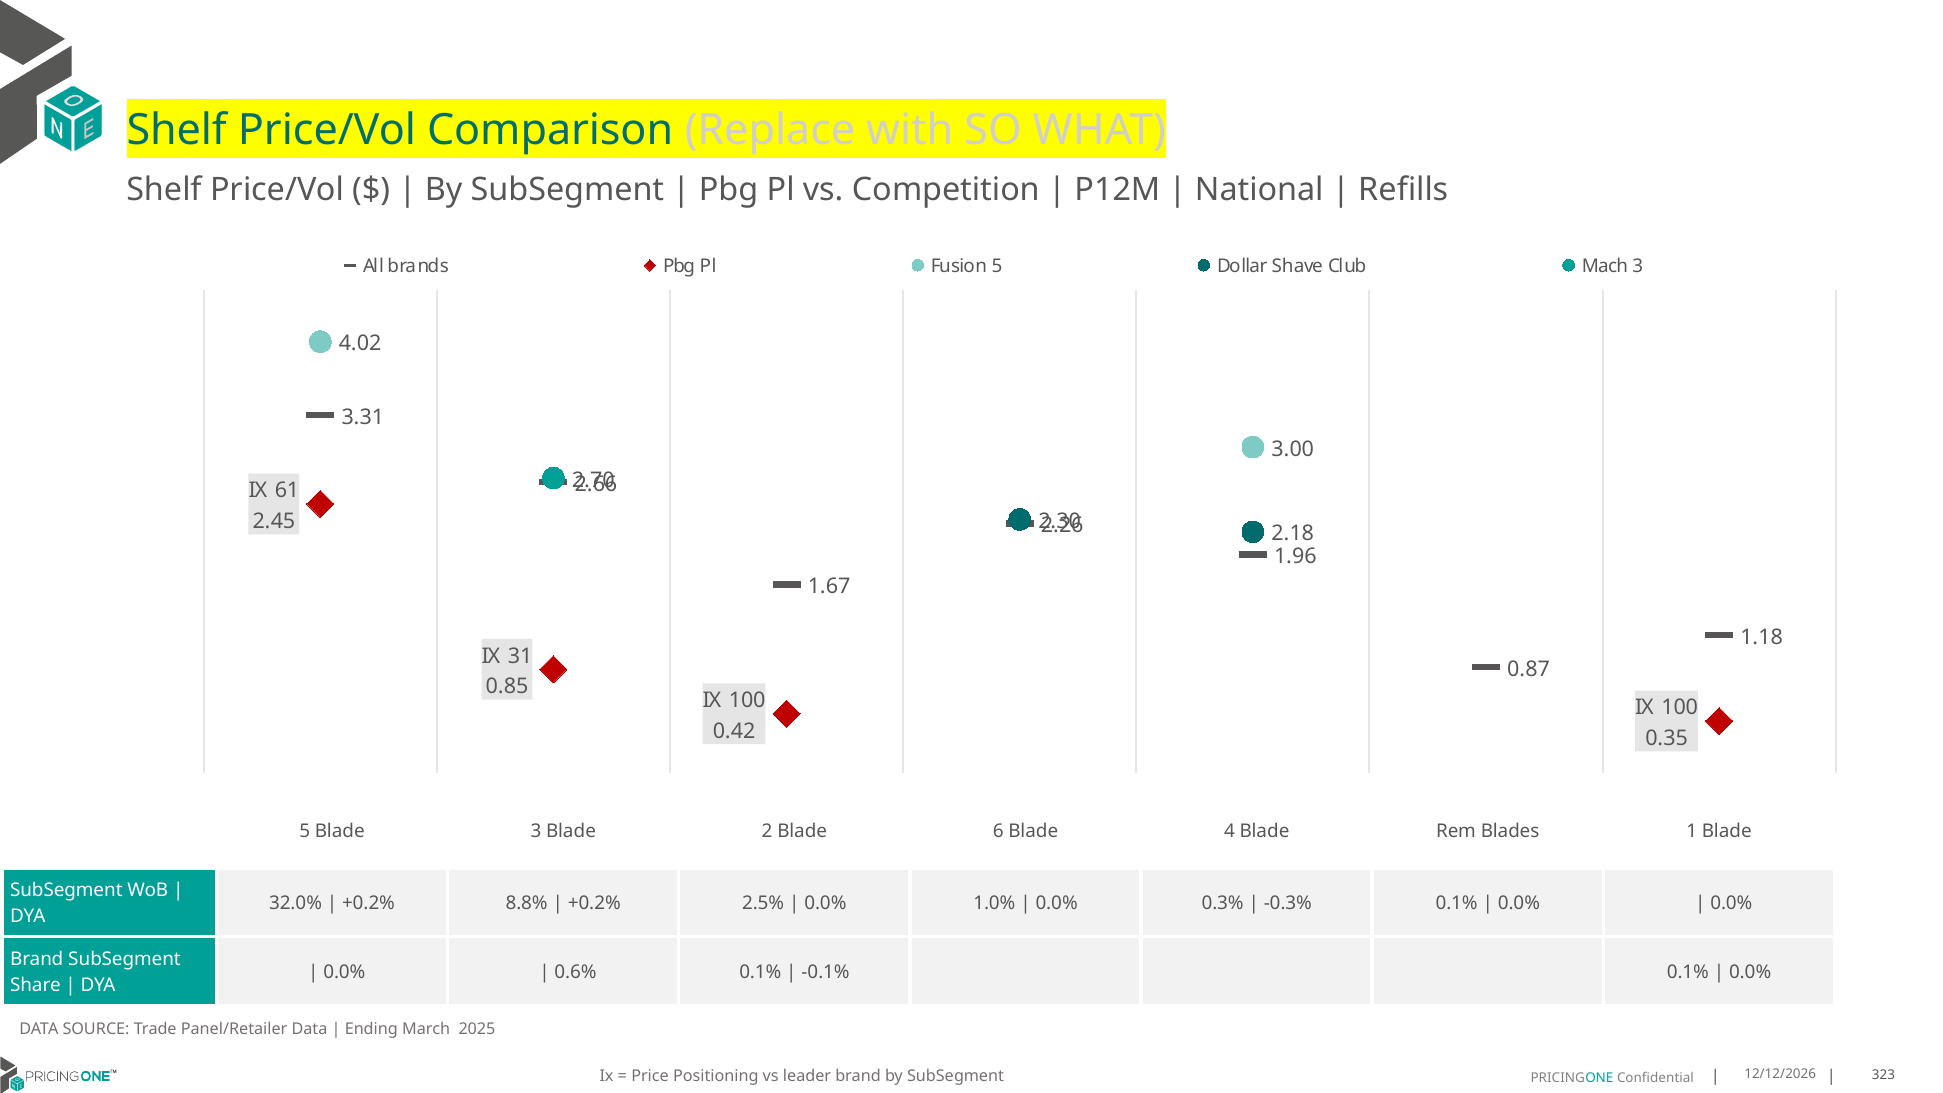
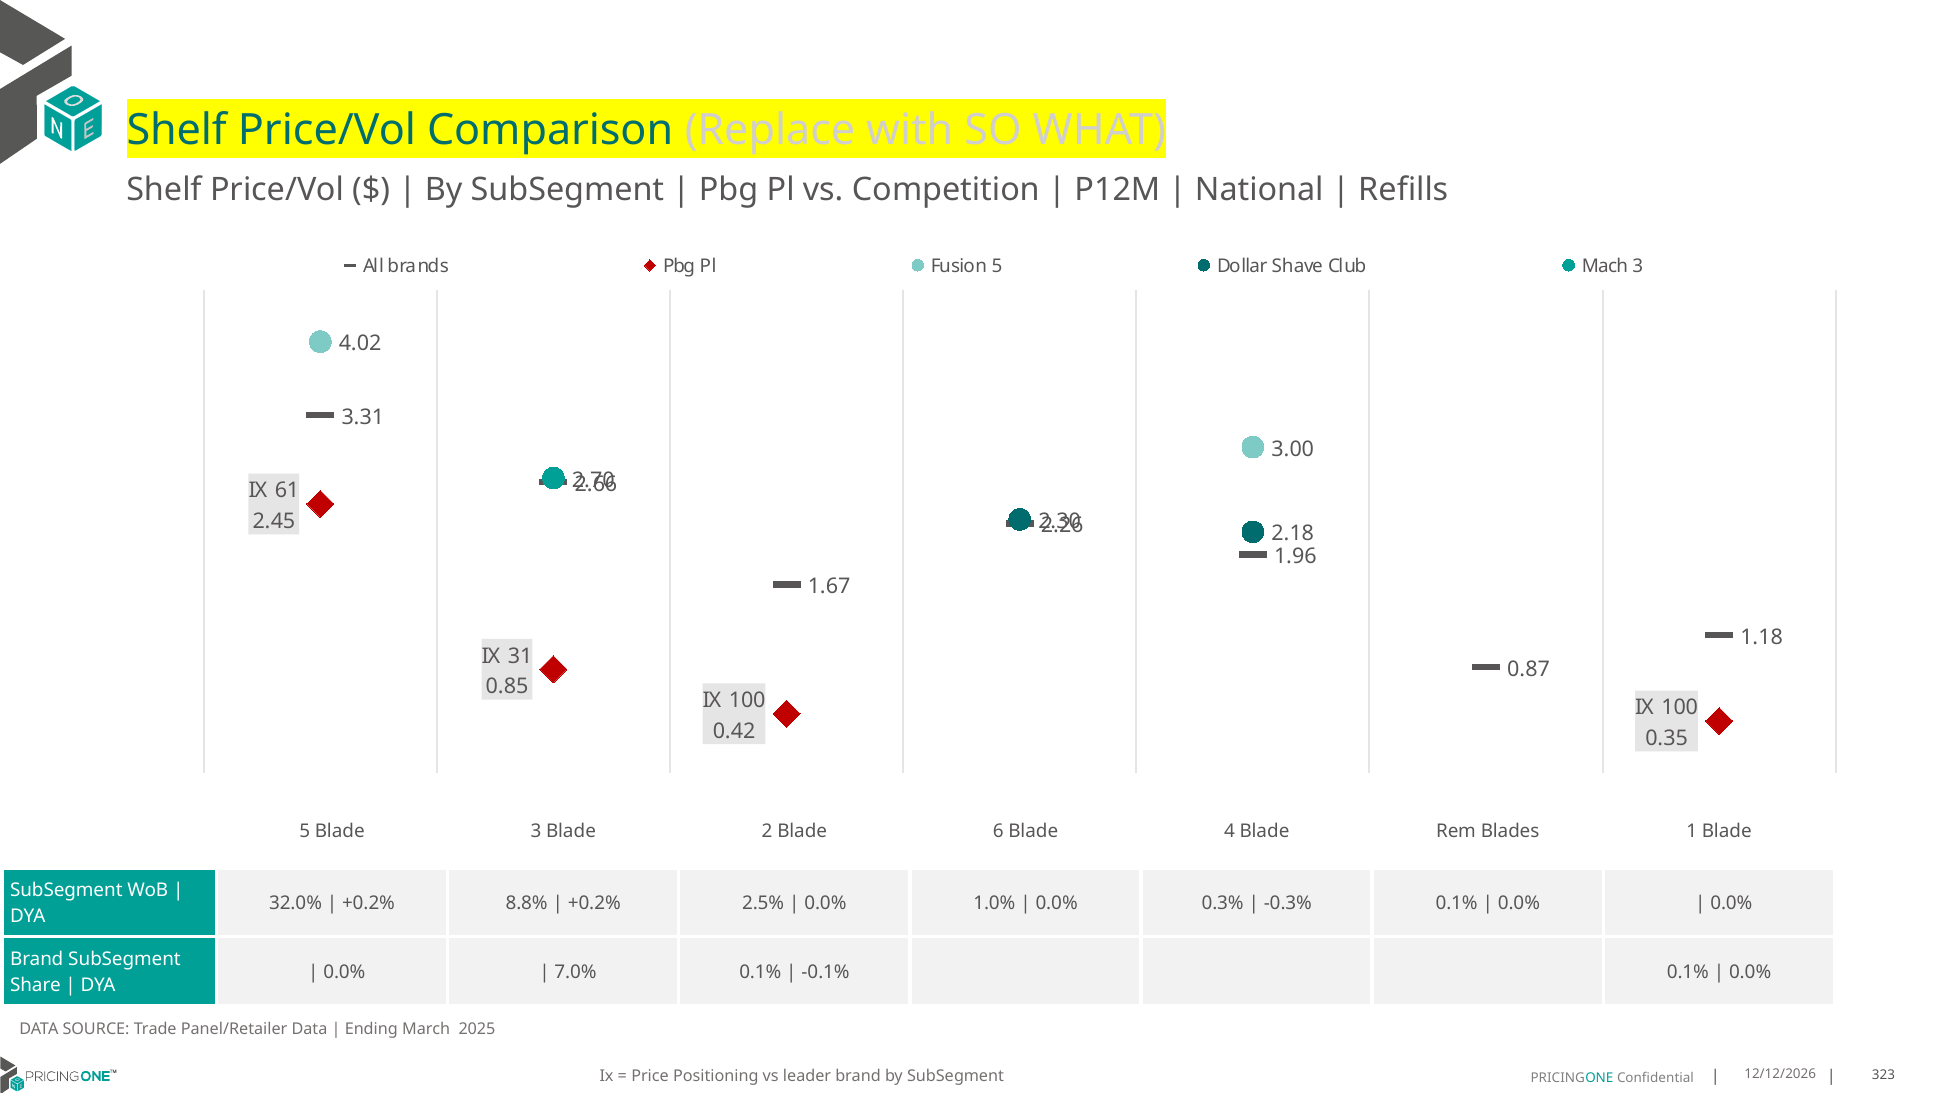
0.6%: 0.6% -> 7.0% (576, 972)
